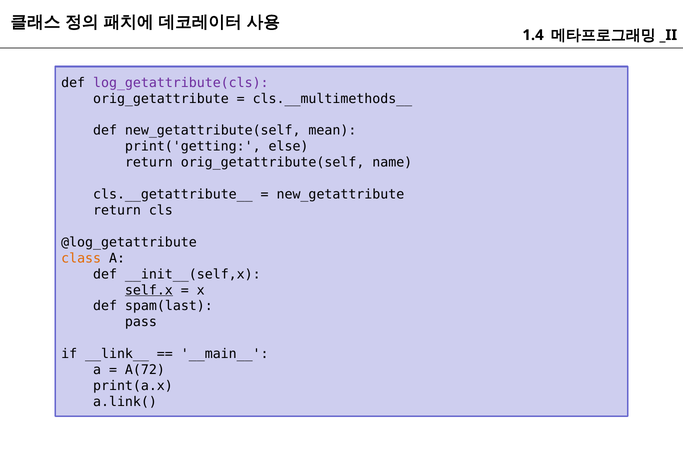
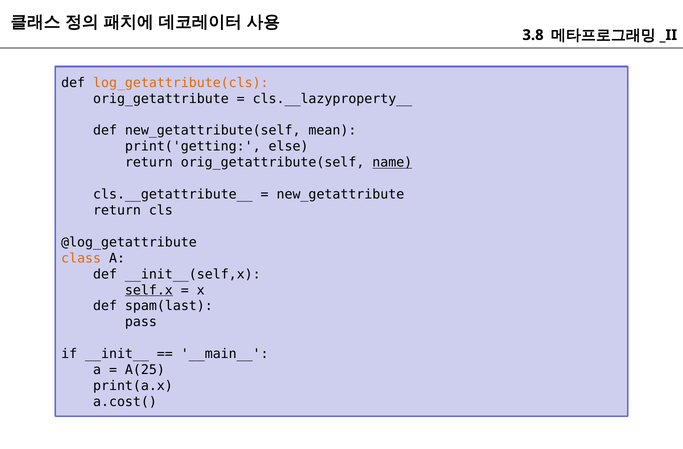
1.4: 1.4 -> 3.8 (533, 35)
log_getattribute(cls colour: purple -> orange (181, 83)
cls.__multimethods__: cls.__multimethods__ -> cls.__lazyproperty__ (332, 99)
name underline: none -> present (392, 162)
__link__: __link__ -> __init__ (117, 354)
A(72: A(72 -> A(25 (145, 370)
a.link(: a.link( -> a.cost( (125, 401)
